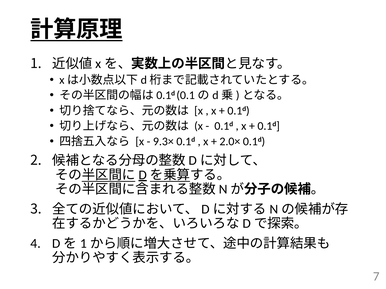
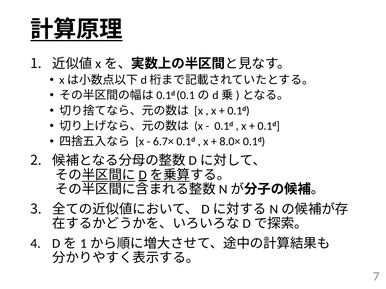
9.3×: 9.3× -> 6.7× (163, 142)
2.0×: 2.0× -> 8.0× (230, 142)
